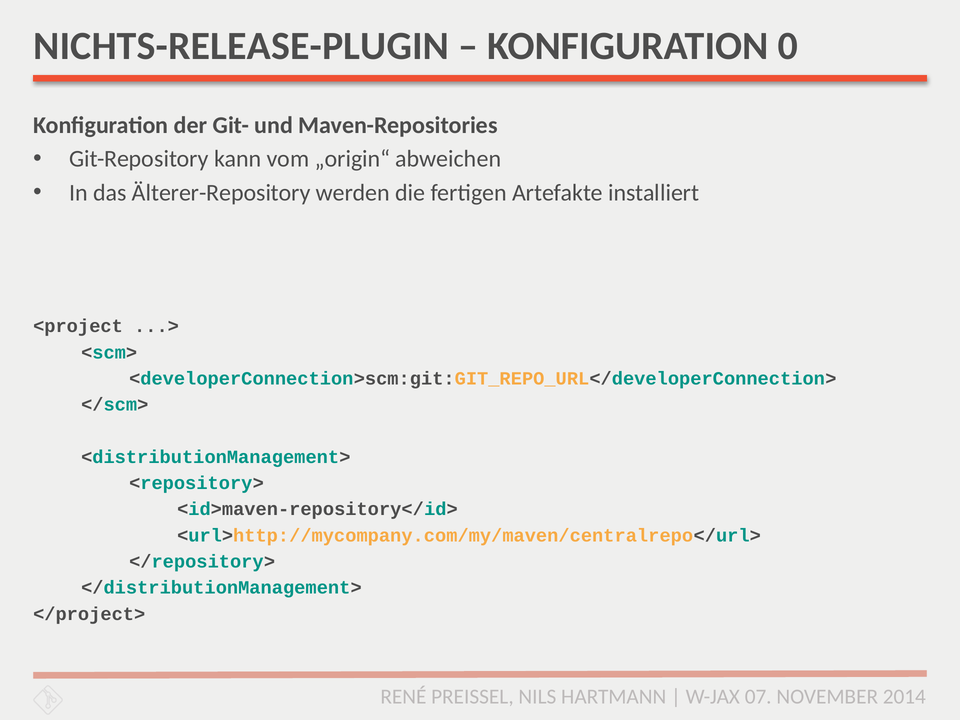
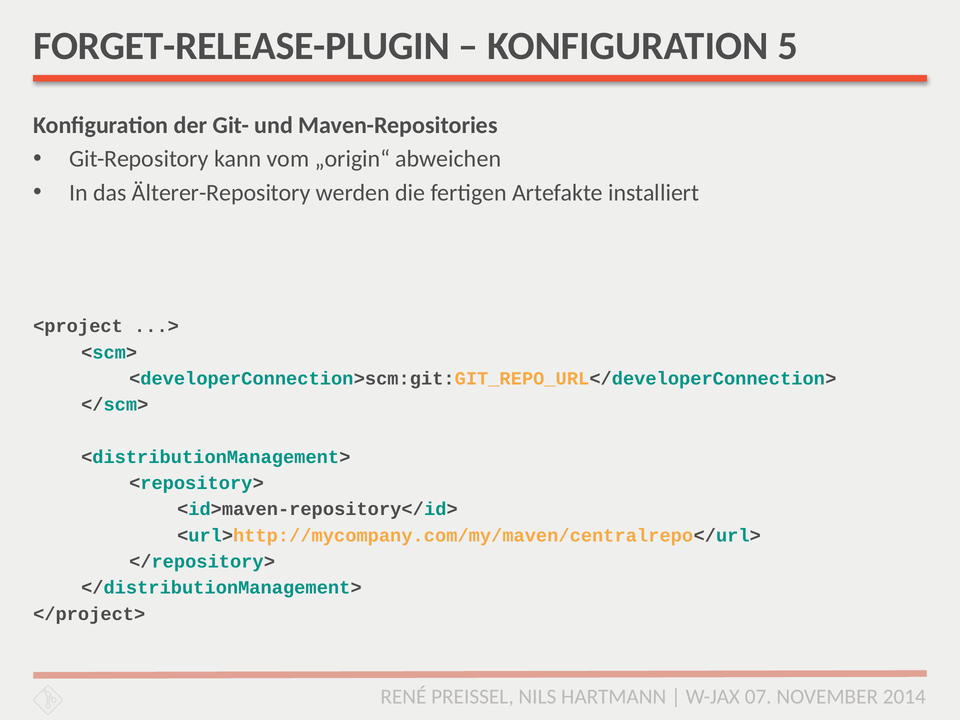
NICHTS-RELEASE-PLUGIN: NICHTS-RELEASE-PLUGIN -> FORGET-RELEASE-PLUGIN (241, 46)
0: 0 -> 5 (788, 46)
